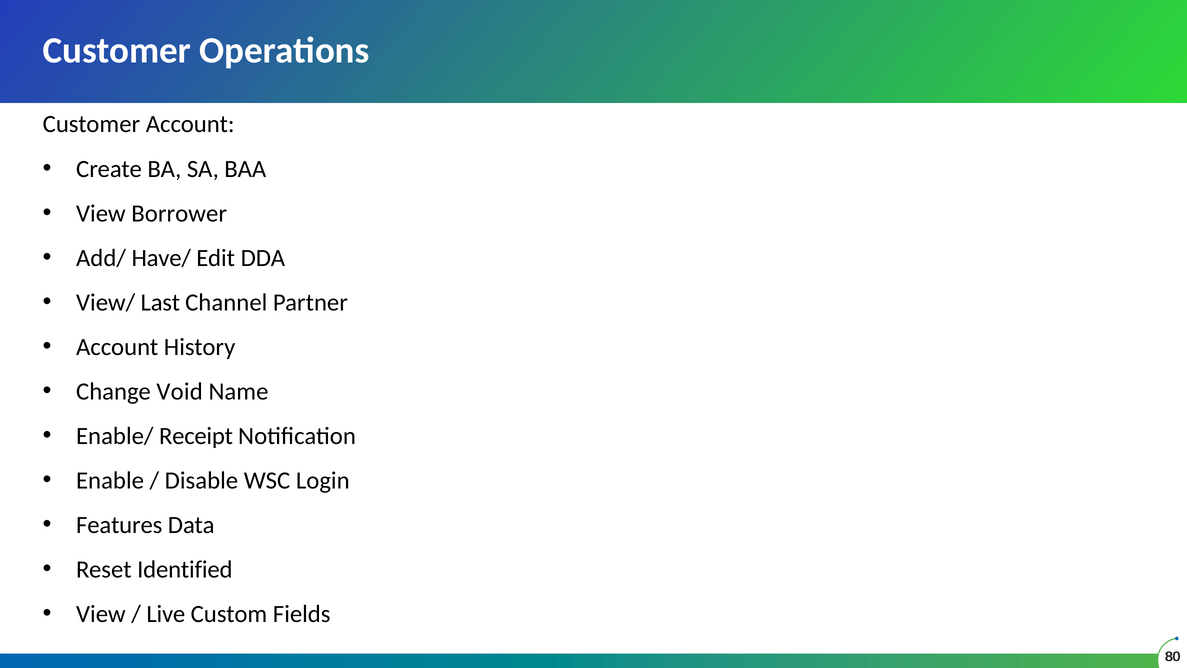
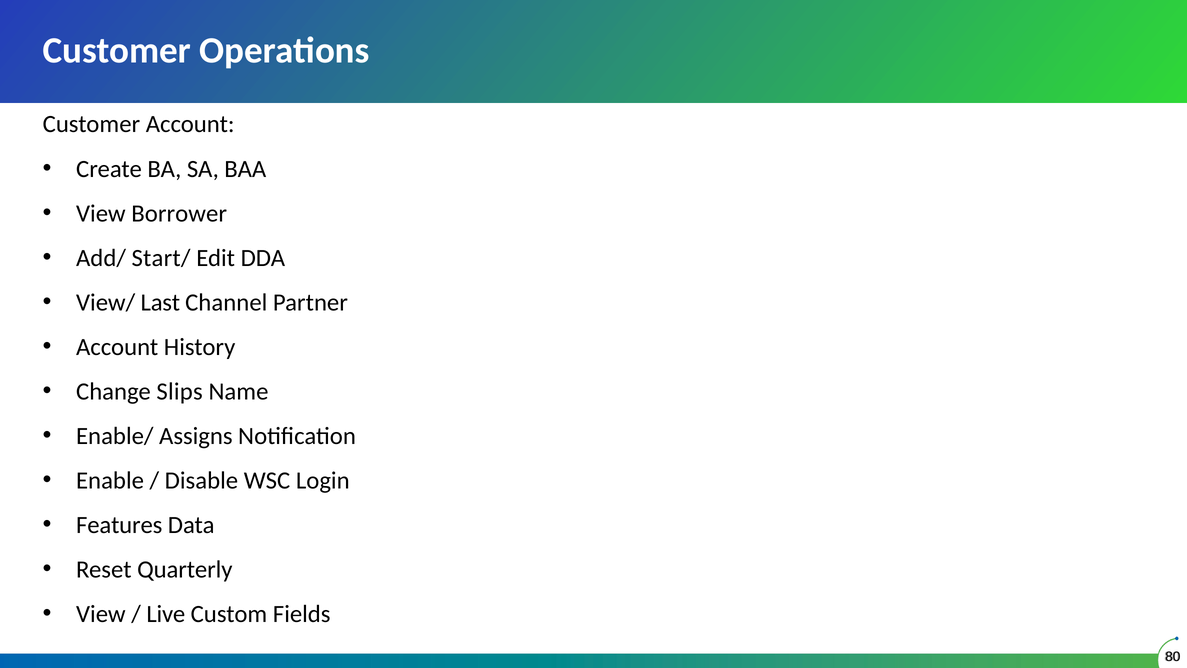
Have/: Have/ -> Start/ (161, 258)
Void: Void -> Slips (180, 391)
Receipt: Receipt -> Assigns (196, 436)
Identified: Identified -> Quarterly (185, 569)
